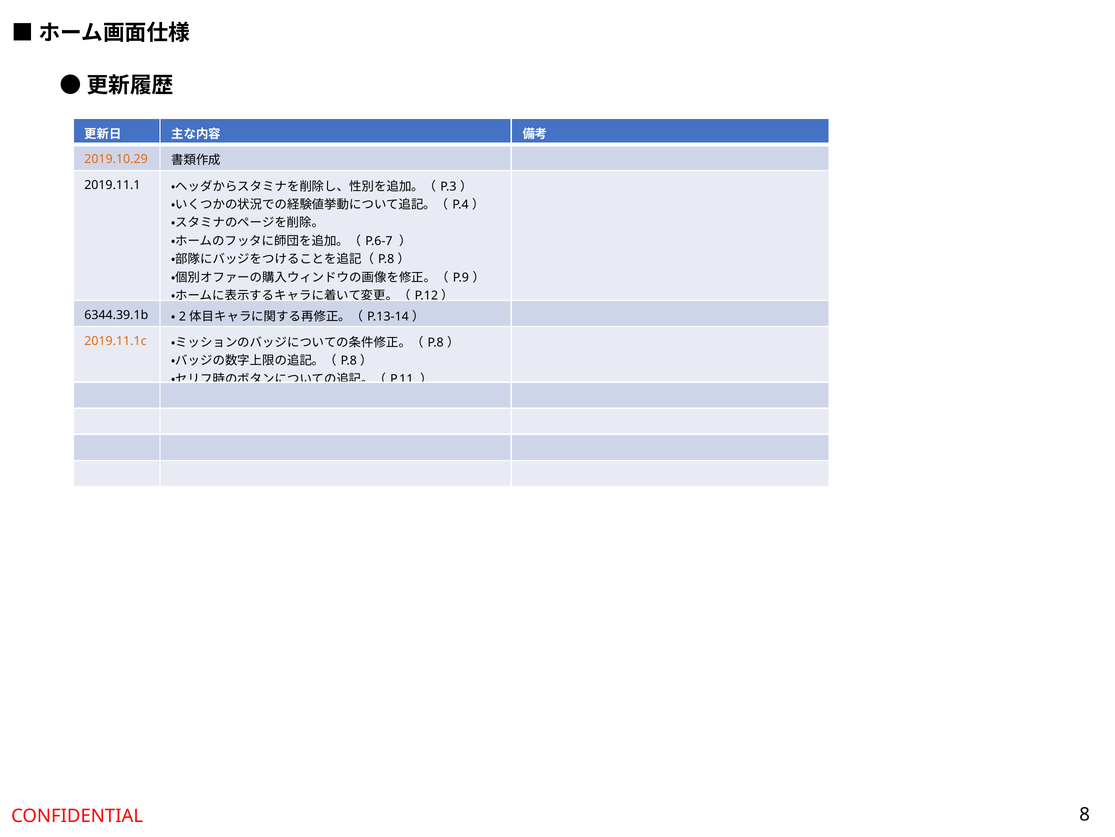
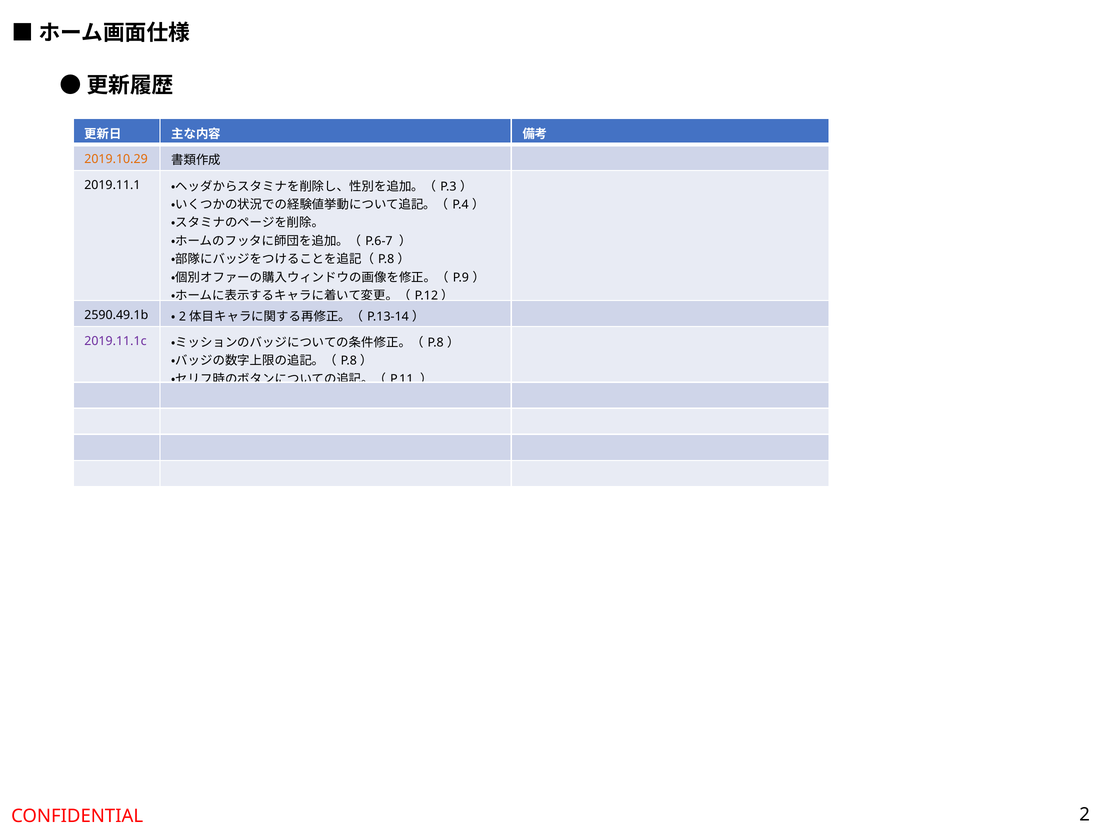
6344.39.1b: 6344.39.1b -> 2590.49.1b (116, 315)
2019.11.1c colour: orange -> purple (115, 341)
CONFIDENTIAL 8: 8 -> 2 (1085, 814)
